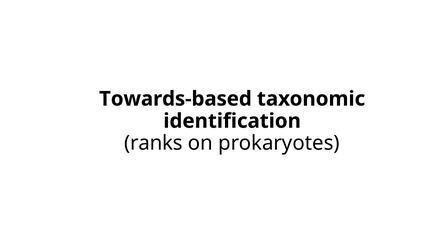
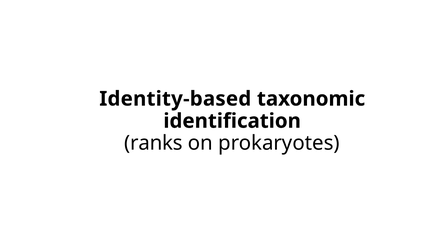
Towards-based: Towards-based -> Identity-based (175, 99)
